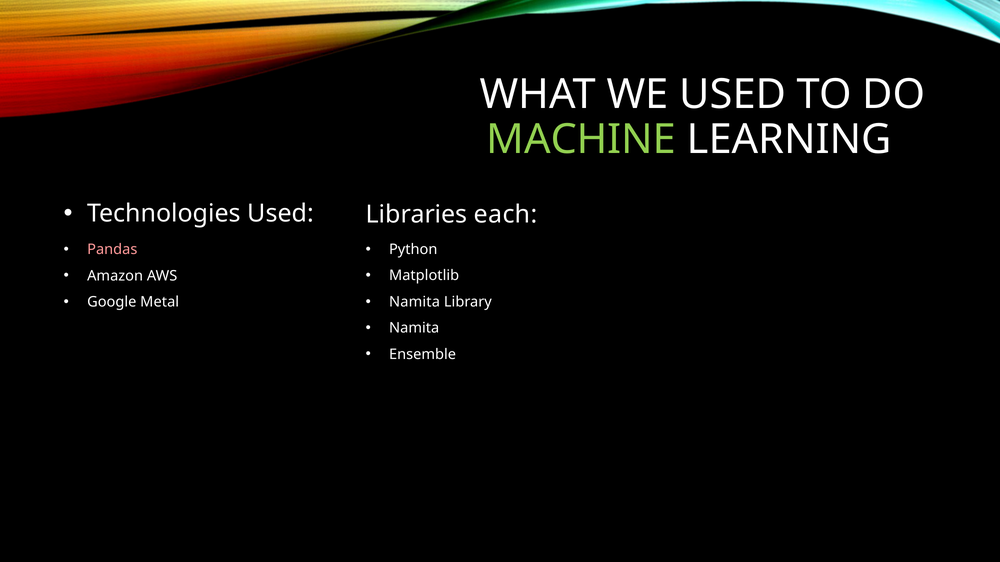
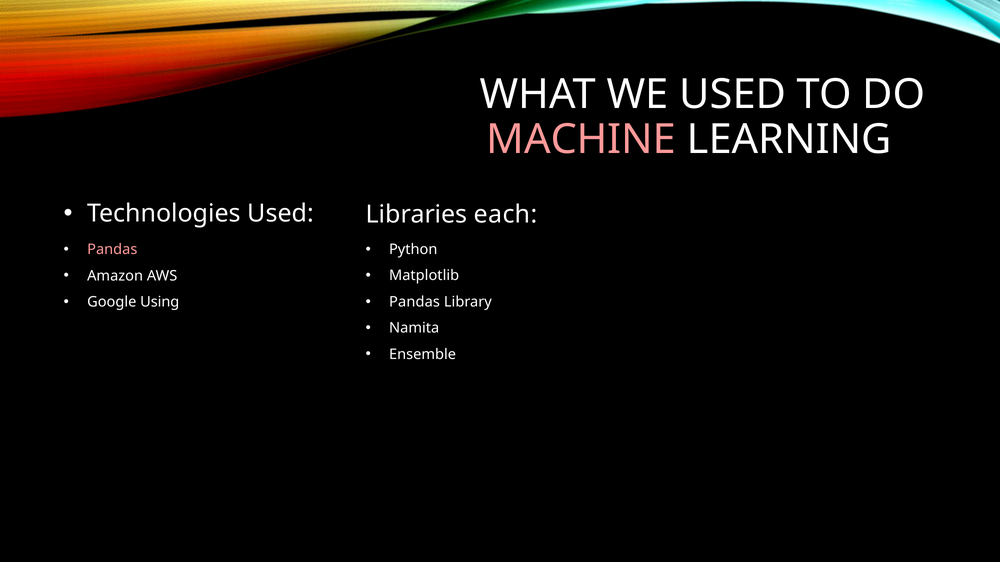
MACHINE colour: light green -> pink (581, 140)
Metal: Metal -> Using (160, 302)
Namita: Namita -> Pandas (415, 302)
